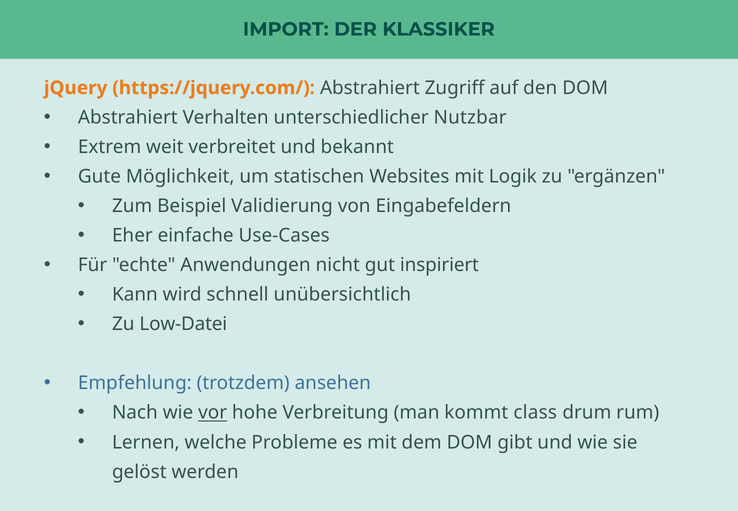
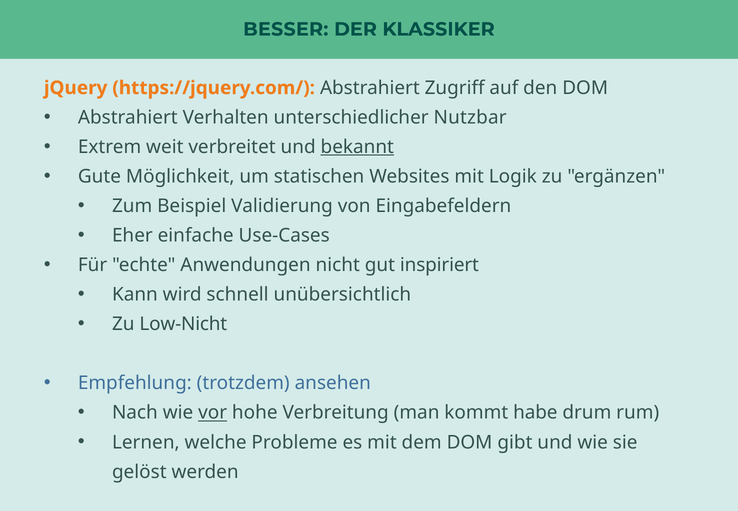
IMPORT: IMPORT -> BESSER (286, 29)
bekannt underline: none -> present (357, 147)
Low-Datei: Low-Datei -> Low-Nicht (183, 324)
class: class -> habe (535, 413)
